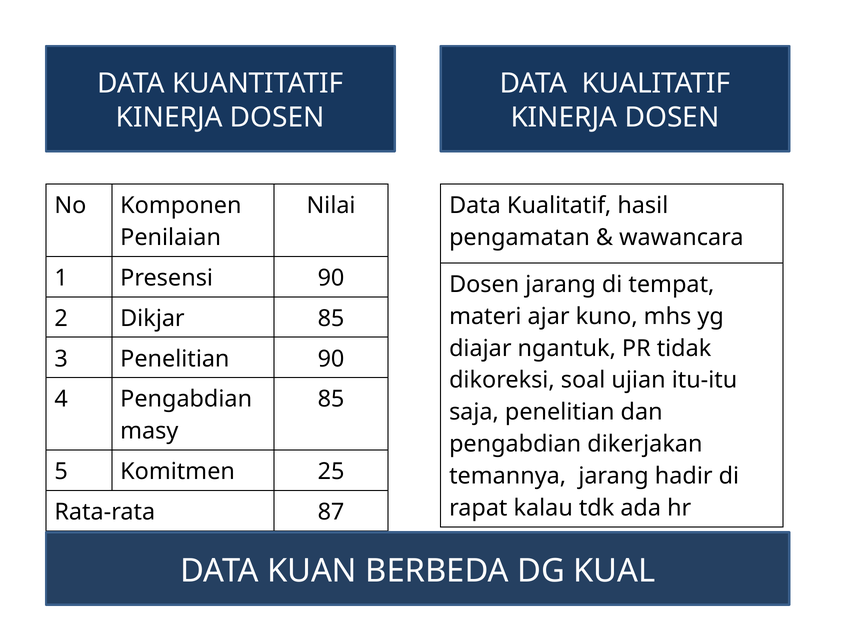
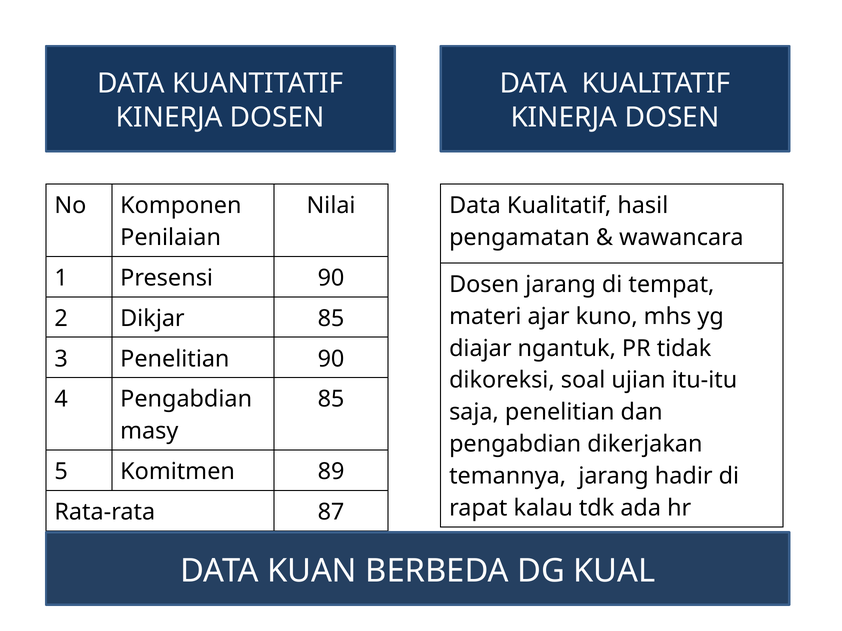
25: 25 -> 89 (331, 472)
